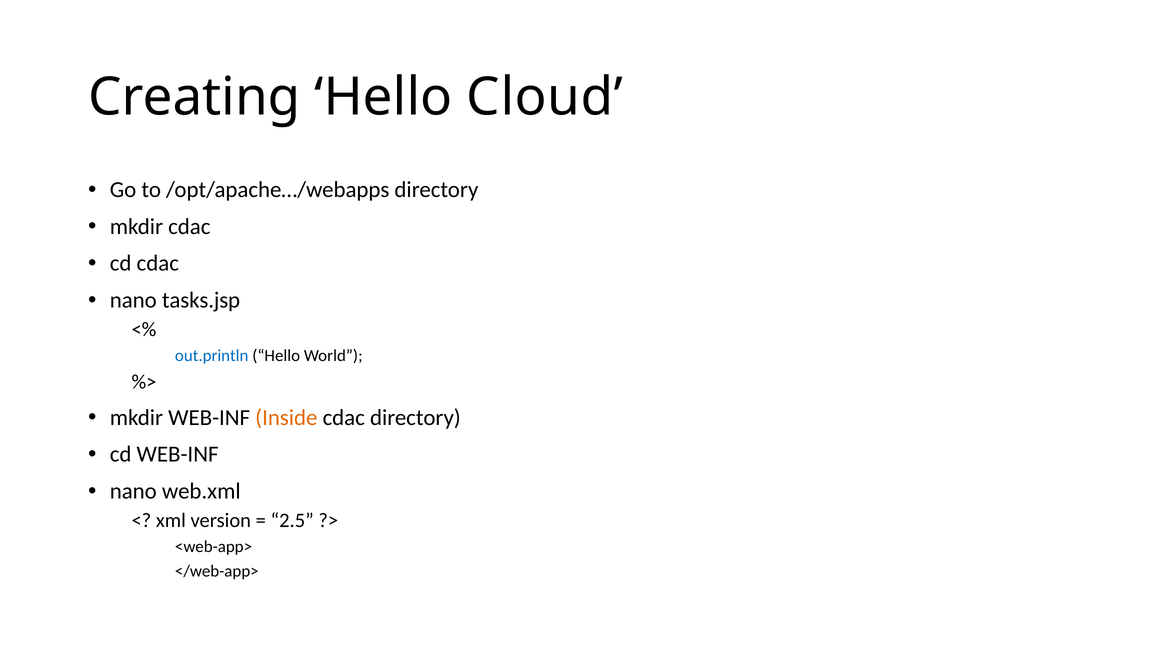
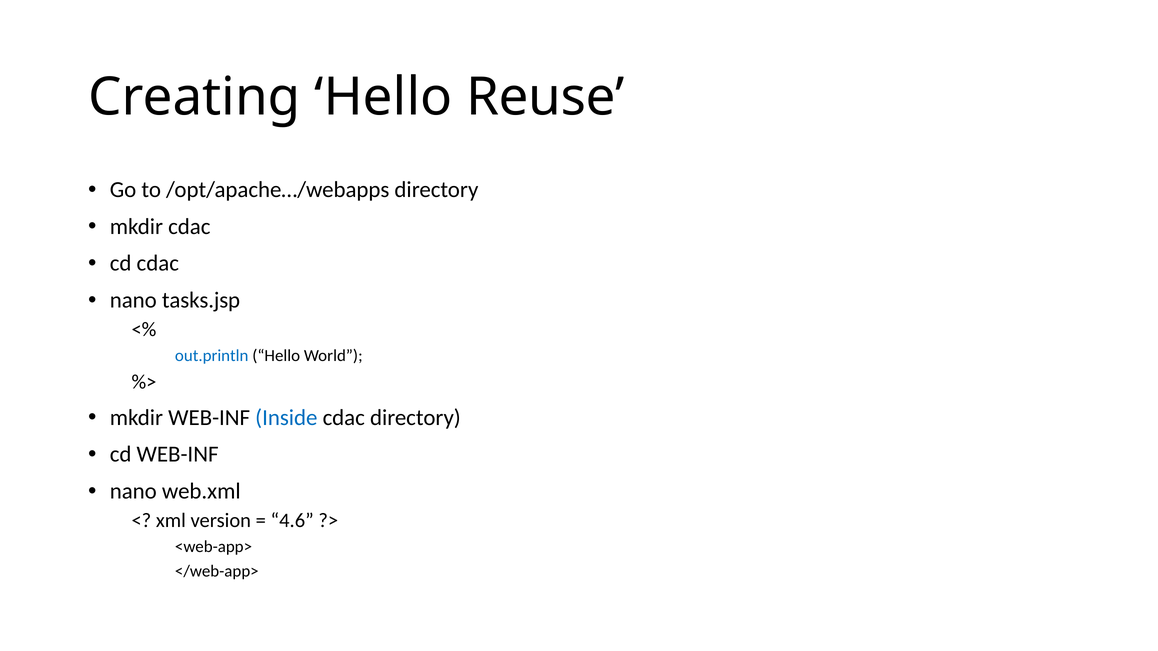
Cloud: Cloud -> Reuse (545, 97)
Inside colour: orange -> blue (286, 418)
2.5: 2.5 -> 4.6 (292, 521)
